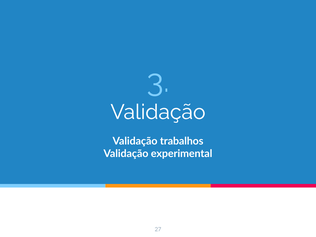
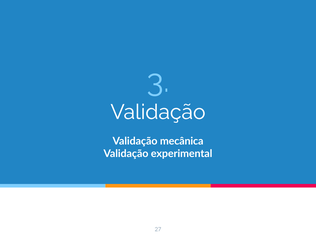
trabalhos: trabalhos -> mecânica (182, 141)
